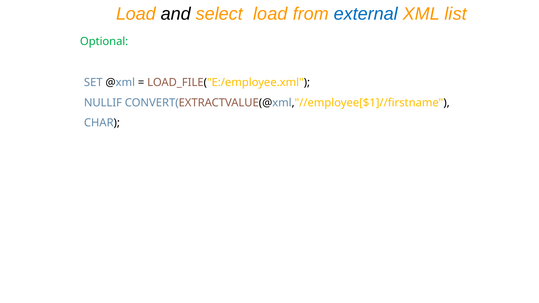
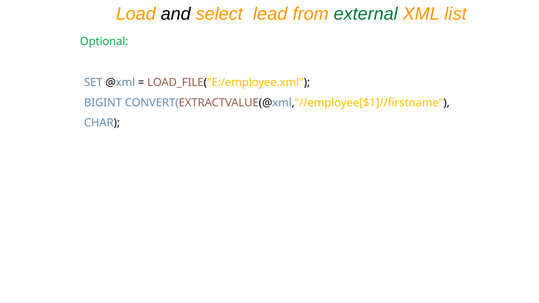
select load: load -> lead (270, 14)
external colour: blue -> green (366, 14)
NULLIF: NULLIF -> BIGINT (103, 103)
